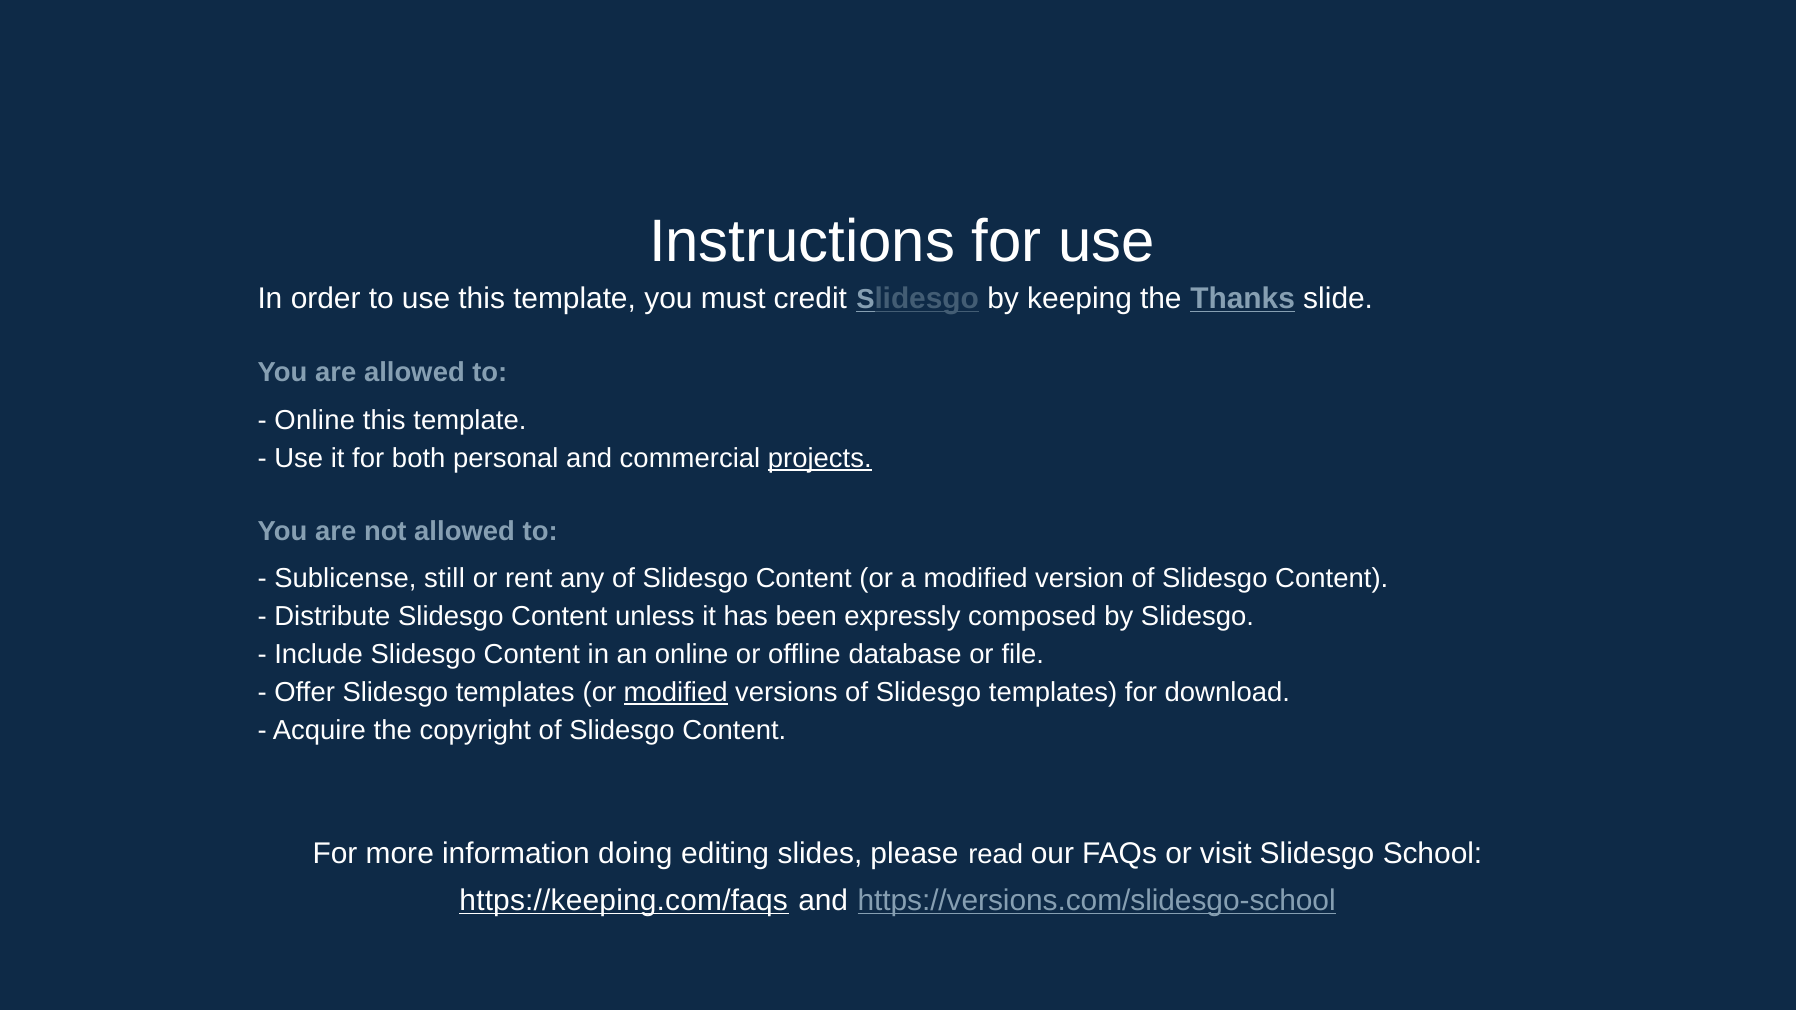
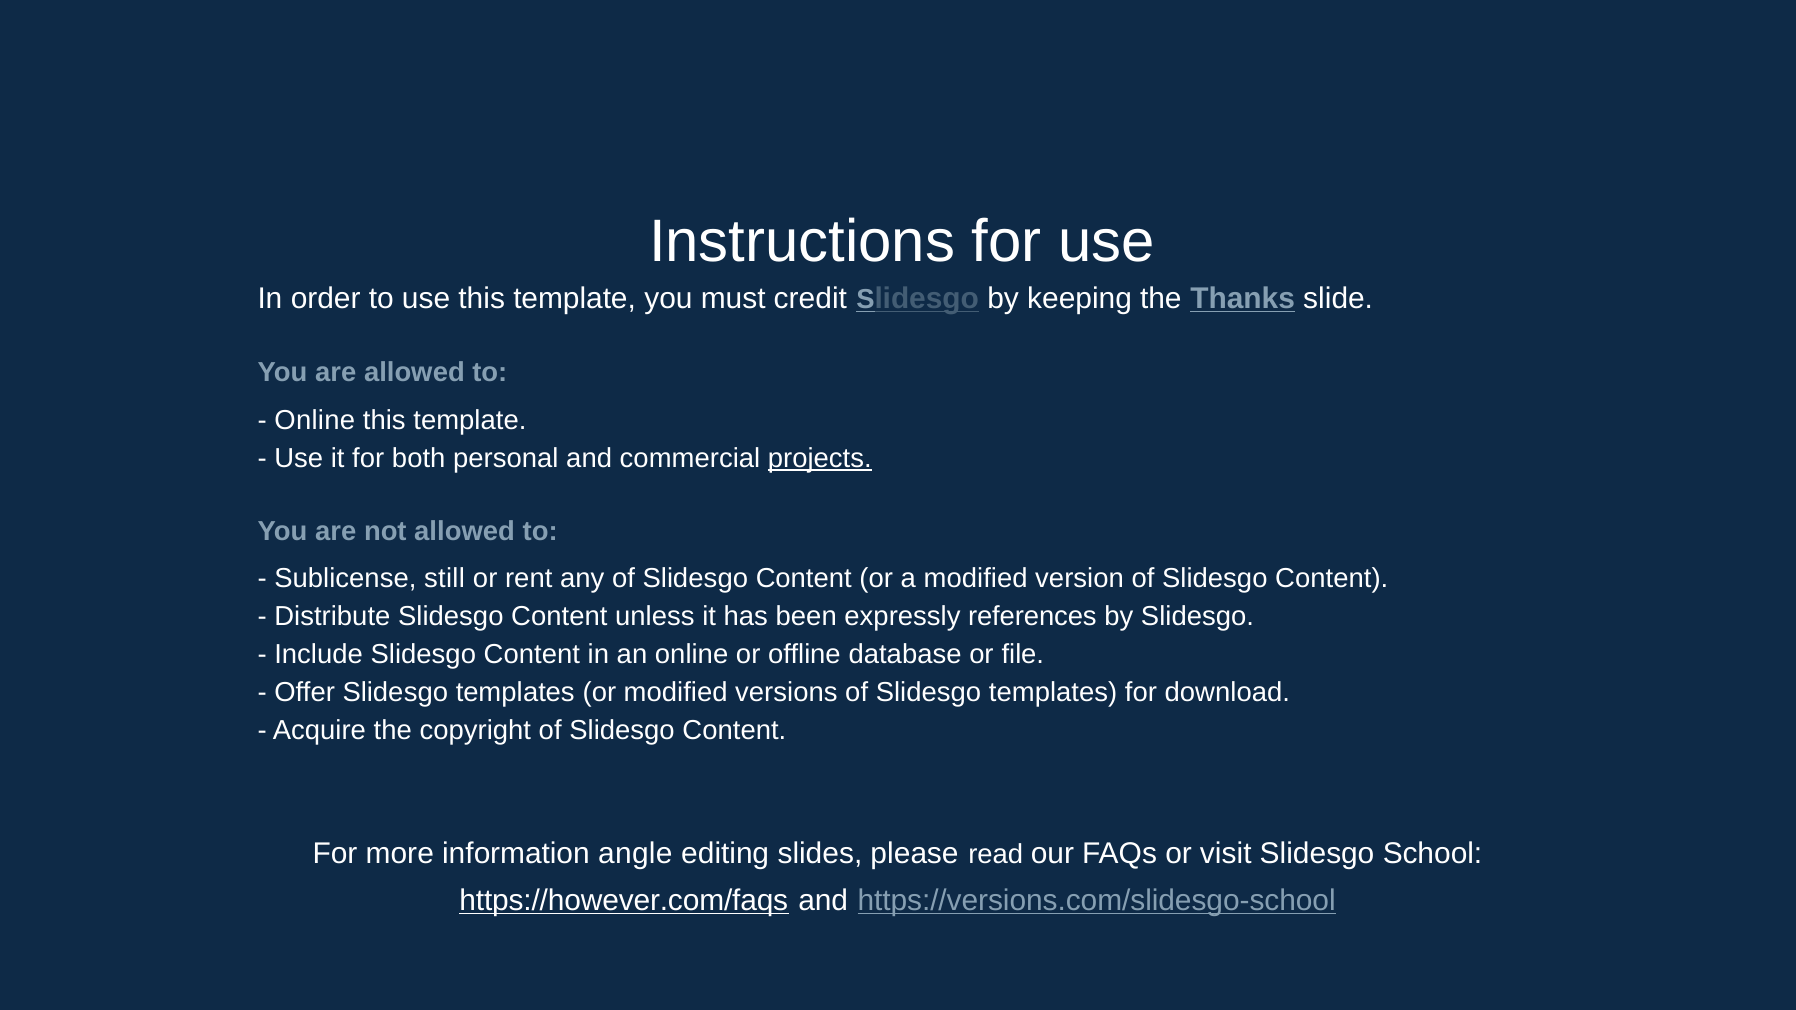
composed: composed -> references (1032, 617)
modified underline: present -> none (676, 692)
doing: doing -> angle (635, 853)
https://keeping.com/faqs: https://keeping.com/faqs -> https://however.com/faqs (624, 901)
